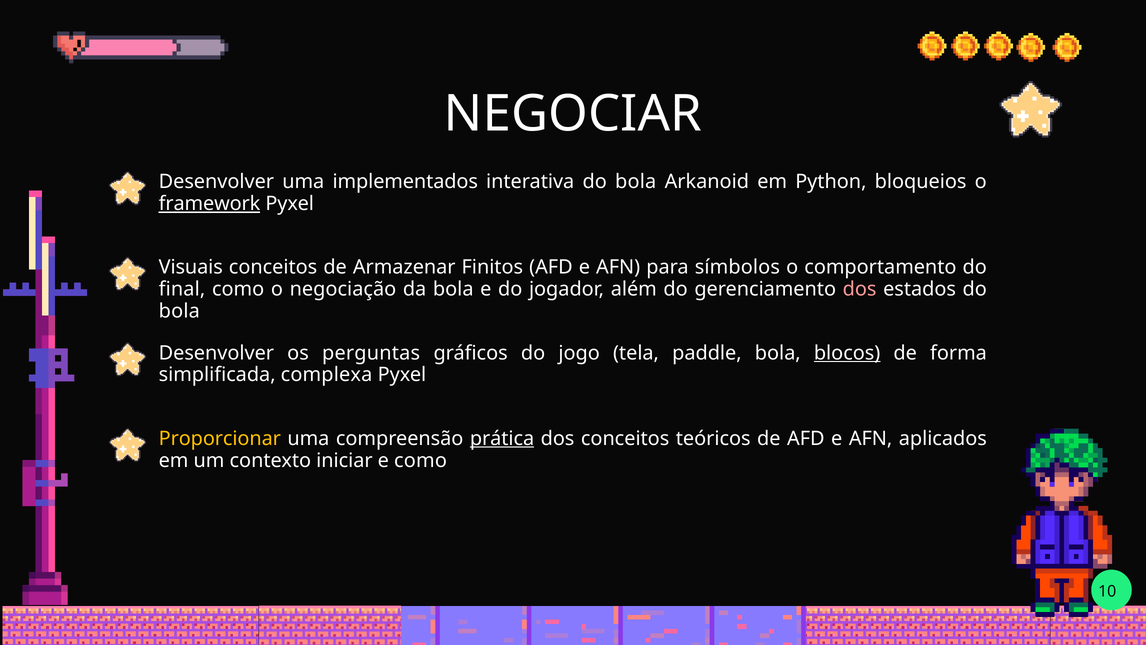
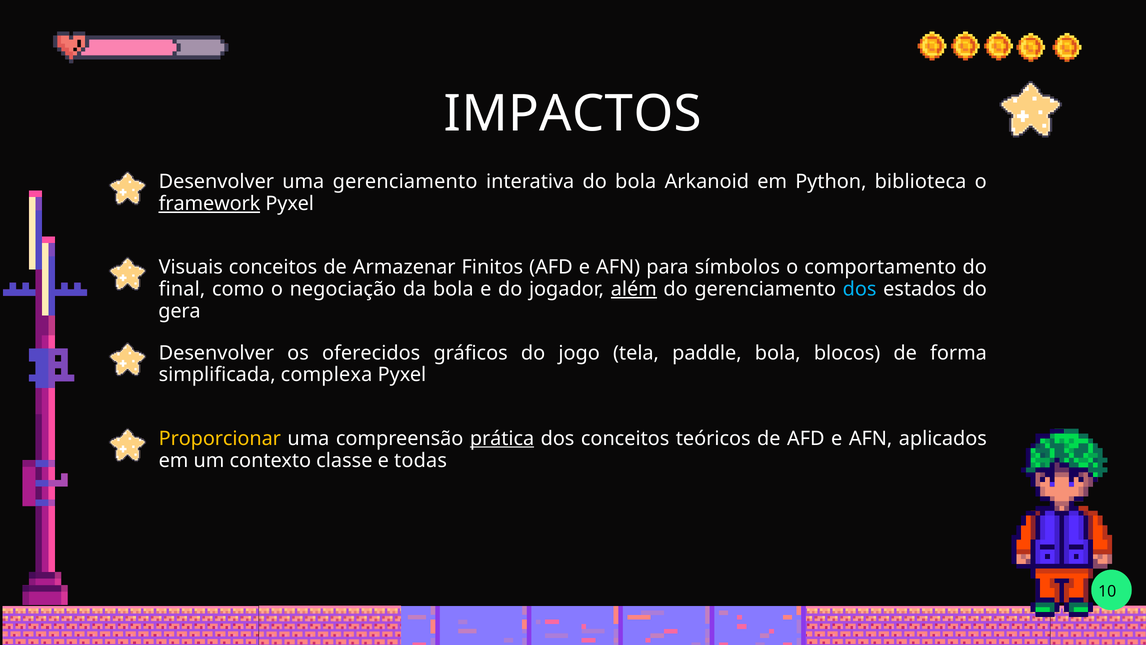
NEGOCIAR: NEGOCIAR -> IMPACTOS (573, 114)
uma implementados: implementados -> gerenciamento (405, 182)
bloqueios: bloqueios -> biblioteca (921, 182)
além underline: none -> present (634, 289)
dos colour: pink -> light blue (860, 289)
bola: bola -> gera (179, 311)
perguntas: perguntas -> oferecidos (371, 353)
blocos underline: present -> none (847, 353)
iniciar: iniciar -> classe (344, 460)
e como: como -> todas (421, 460)
